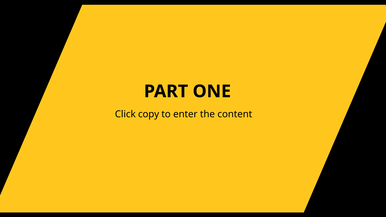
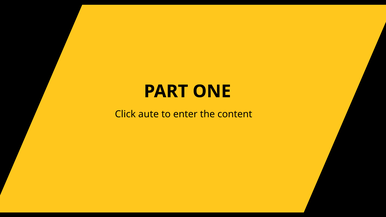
copy: copy -> aute (149, 114)
